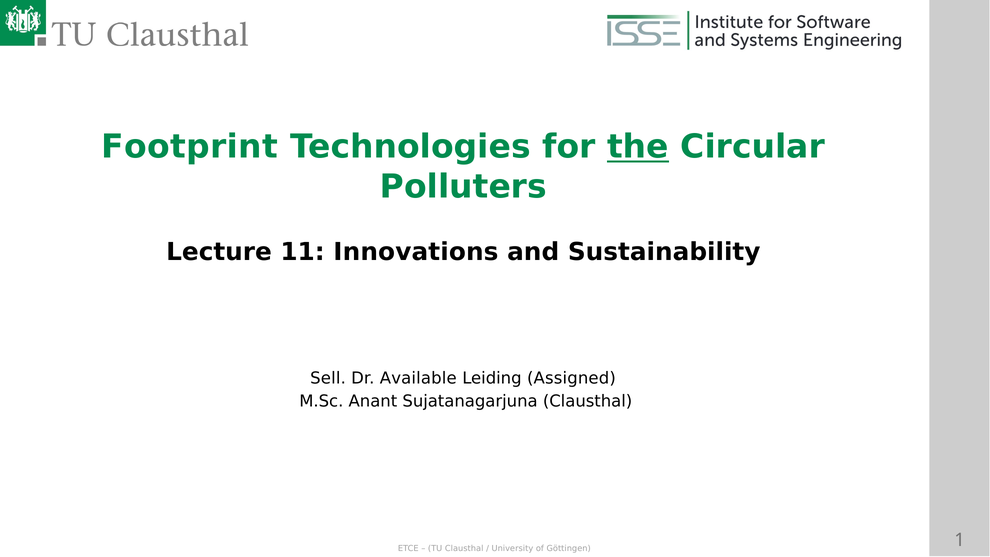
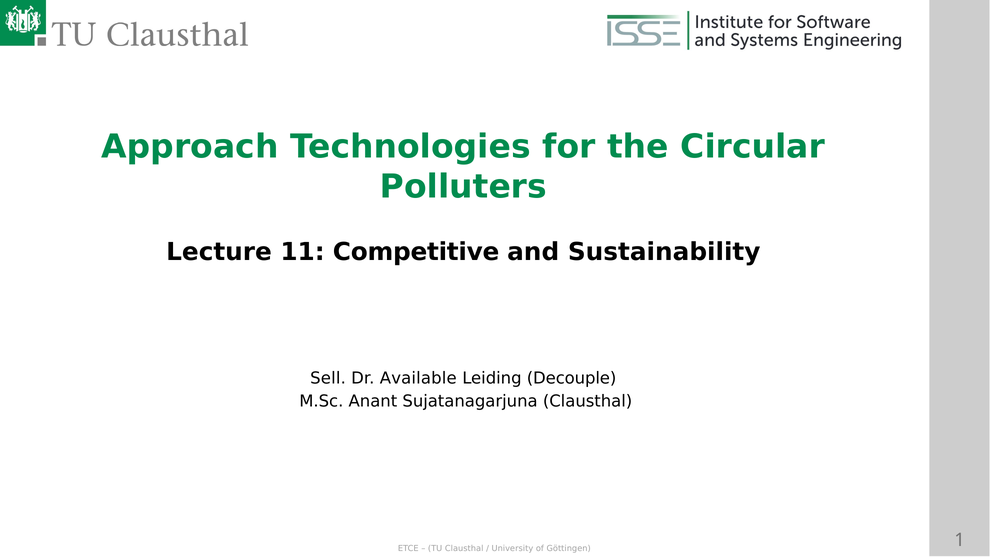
Footprint: Footprint -> Approach (190, 147)
the underline: present -> none (638, 147)
Innovations: Innovations -> Competitive (416, 252)
Assigned: Assigned -> Decouple (572, 378)
